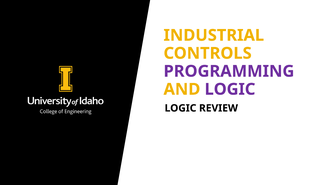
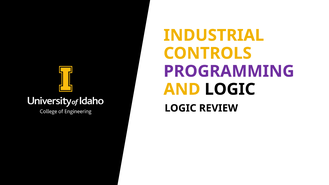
LOGIC colour: purple -> black (230, 89)
